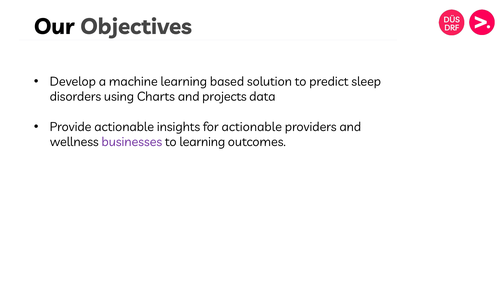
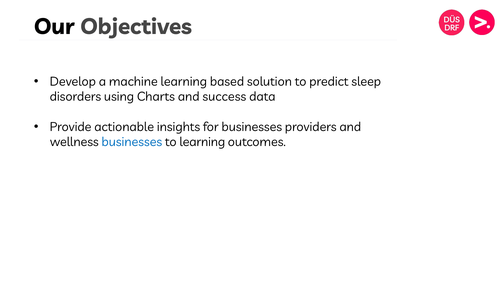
projects: projects -> success (224, 97)
for actionable: actionable -> businesses (252, 127)
businesses colour: purple -> blue (132, 142)
